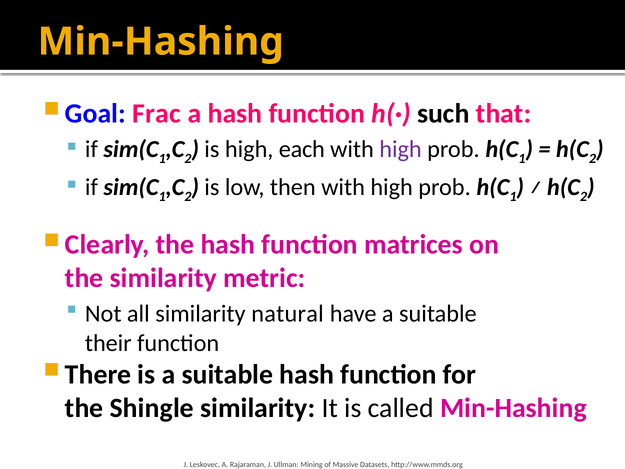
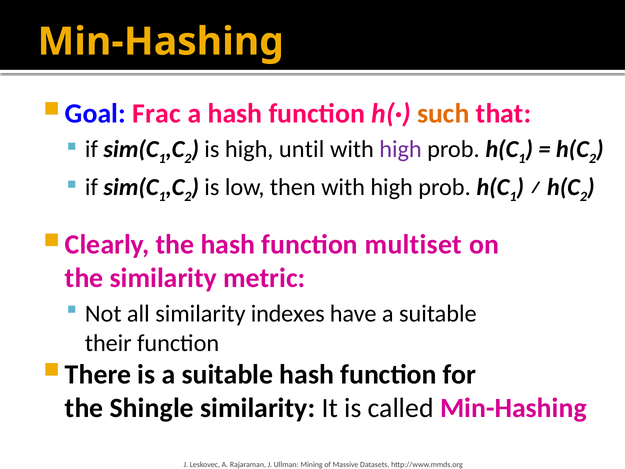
such colour: black -> orange (443, 113)
each: each -> until (302, 149)
matrices: matrices -> multiset (413, 245)
natural: natural -> indexes (288, 314)
